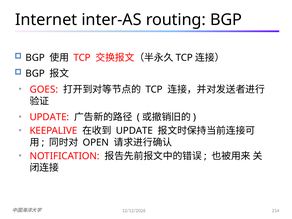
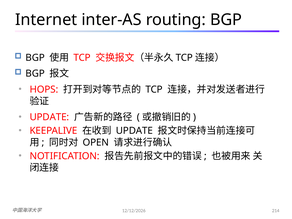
GOES: GOES -> HOPS (44, 90)
